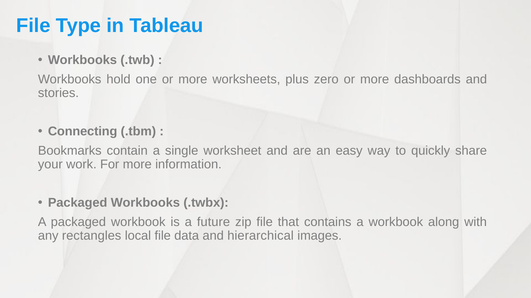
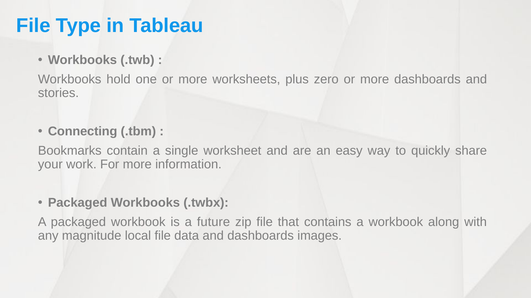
rectangles: rectangles -> magnitude (92, 236)
and hierarchical: hierarchical -> dashboards (261, 236)
